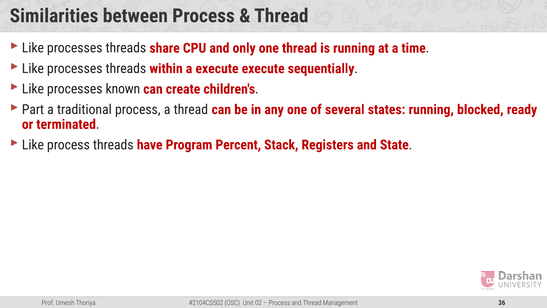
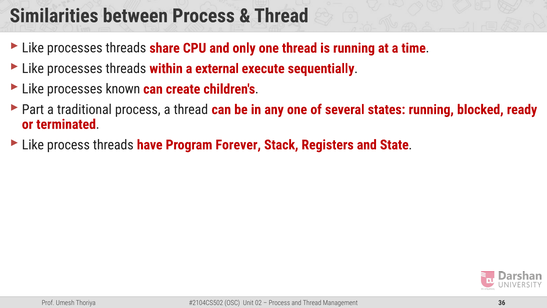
a execute: execute -> external (217, 69)
Percent: Percent -> Forever (238, 145)
